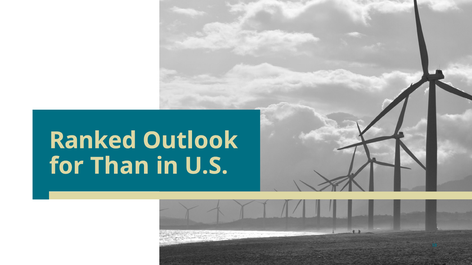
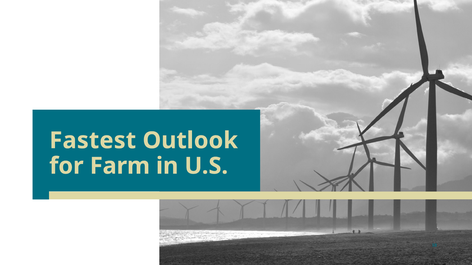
Ranked: Ranked -> Fastest (93, 141)
Than: Than -> Farm (120, 166)
